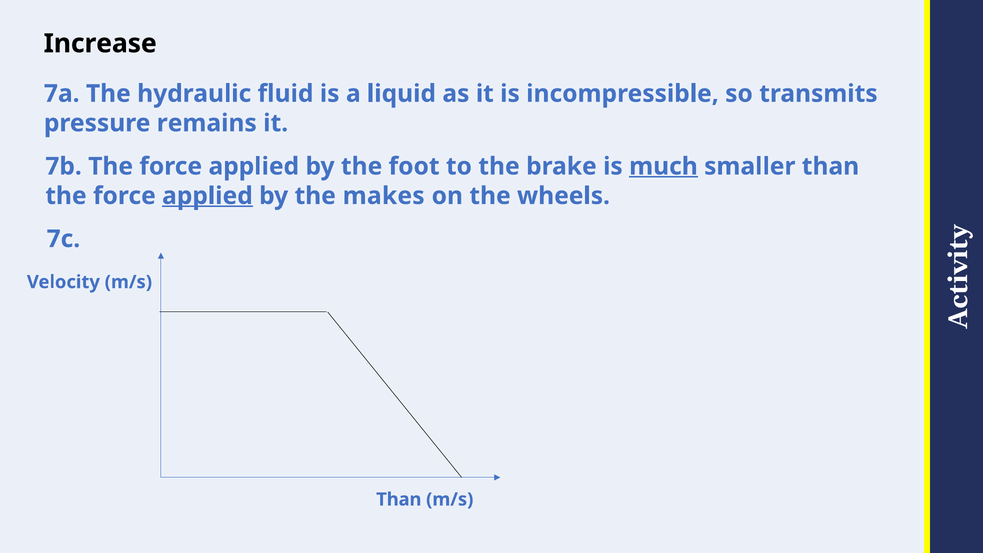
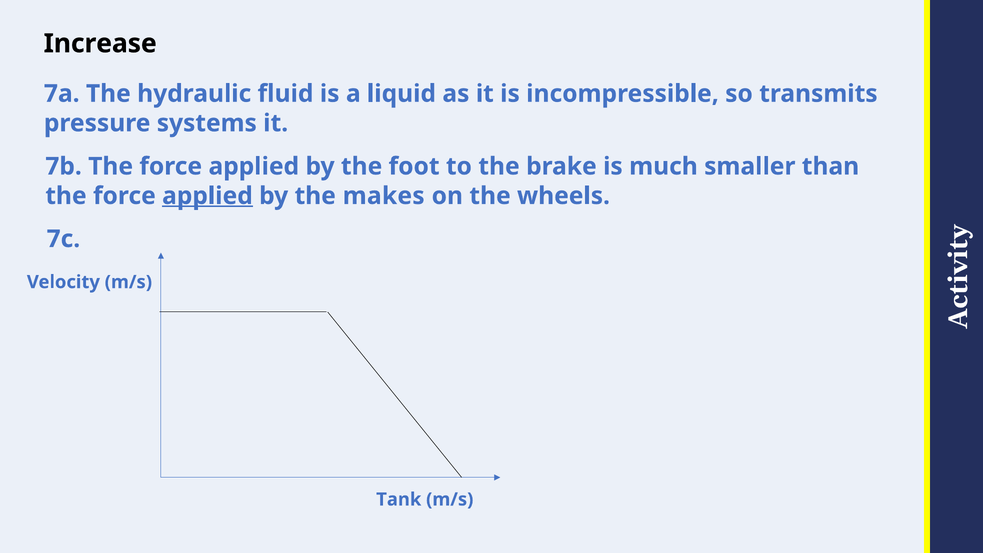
remains: remains -> systems (207, 123)
much underline: present -> none (663, 166)
Than: Than -> Tank (399, 499)
